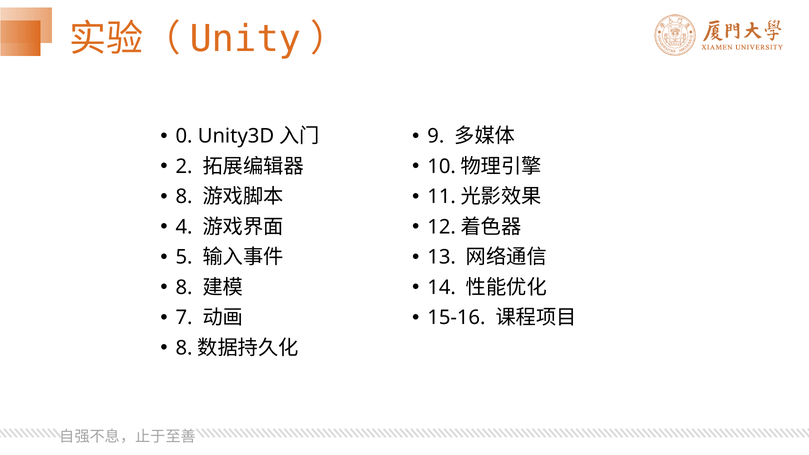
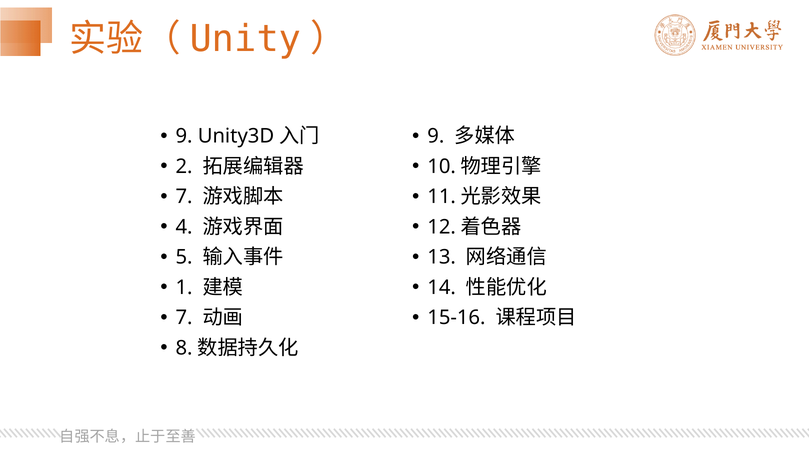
0: 0 -> 9 (184, 136)
8: 8 -> 7 (184, 197)
8: 8 -> 1 (184, 288)
